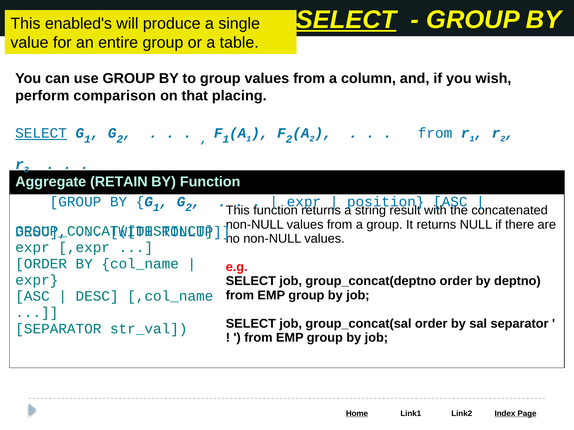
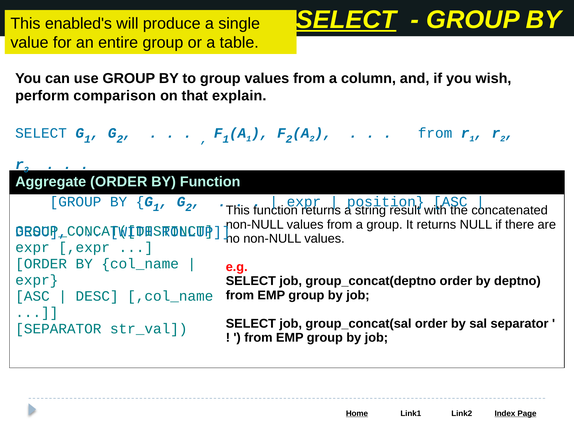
placing: placing -> explain (239, 96)
SELECT underline: present -> none (41, 133)
Aggregate RETAIN: RETAIN -> ORDER (119, 182)
